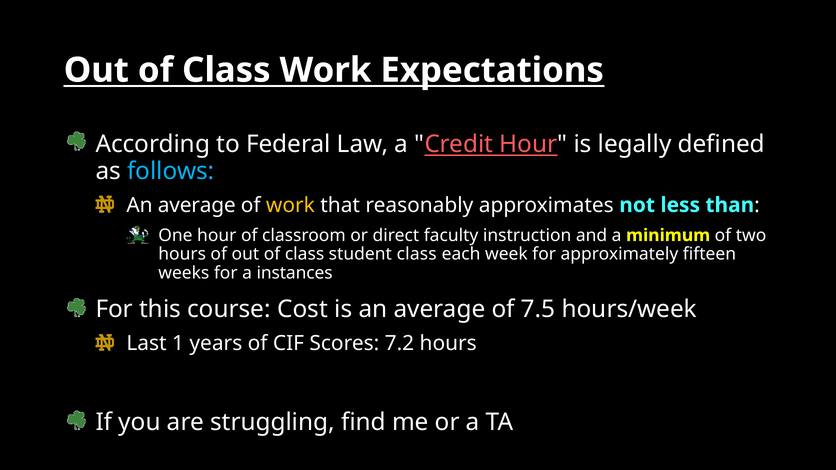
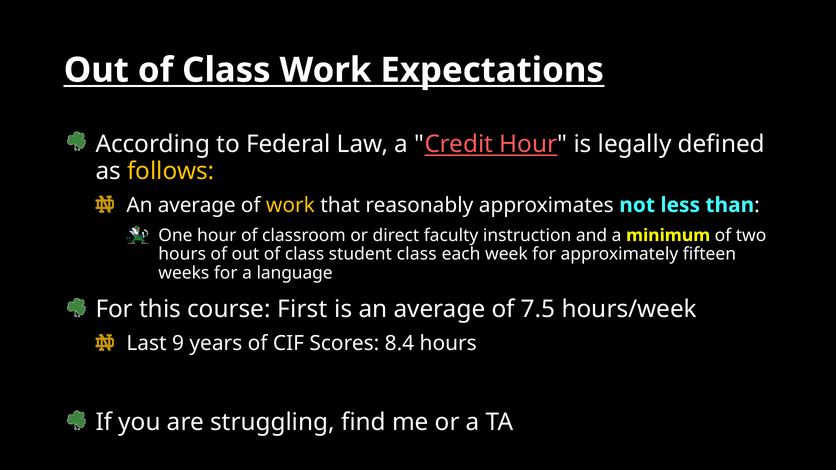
follows colour: light blue -> yellow (171, 171)
instances: instances -> language (295, 273)
Cost: Cost -> First (302, 310)
1: 1 -> 9 (178, 344)
7.2: 7.2 -> 8.4 (399, 344)
